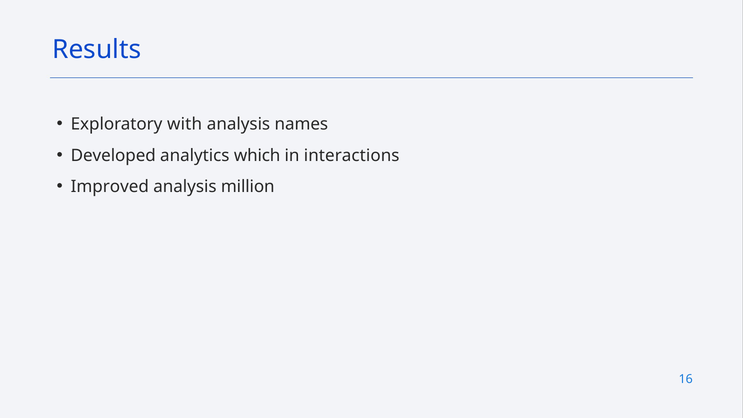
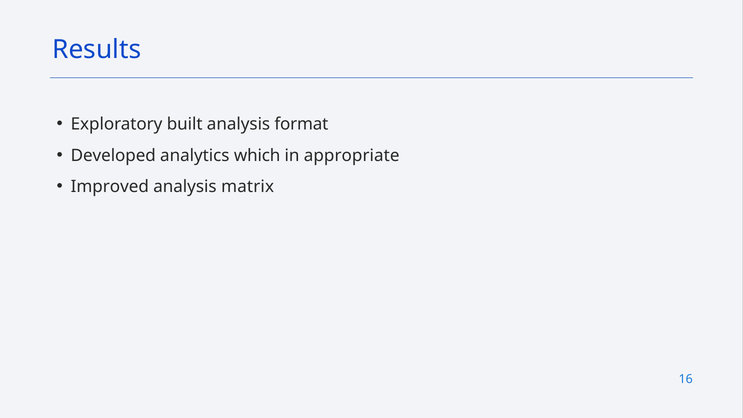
with: with -> built (185, 124)
names: names -> format (301, 124)
interactions: interactions -> appropriate (352, 155)
million: million -> matrix (248, 187)
